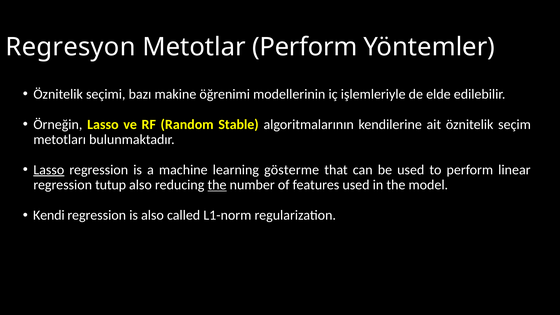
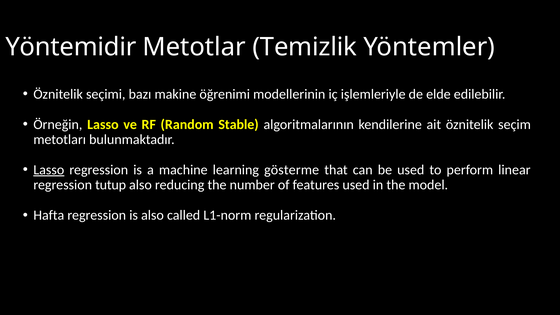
Regresyon: Regresyon -> Yöntemidir (71, 47)
Metotlar Perform: Perform -> Temizlik (305, 47)
the underline: present -> none (217, 185)
Kendi: Kendi -> Hafta (49, 215)
